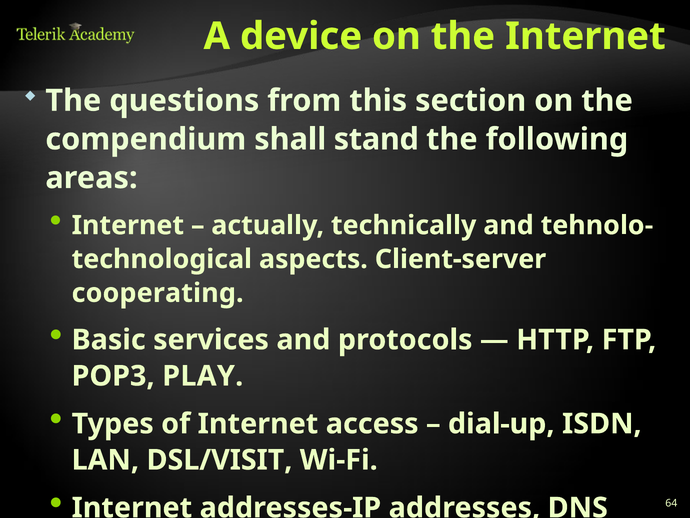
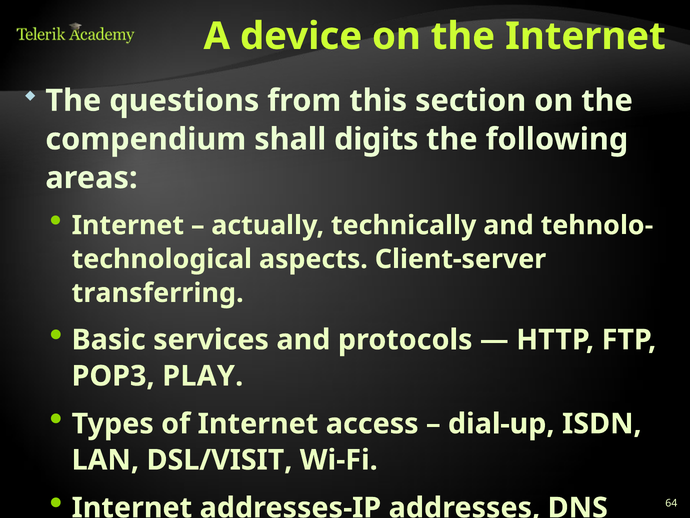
stand: stand -> digits (376, 139)
cooperating: cooperating -> transferring (158, 293)
